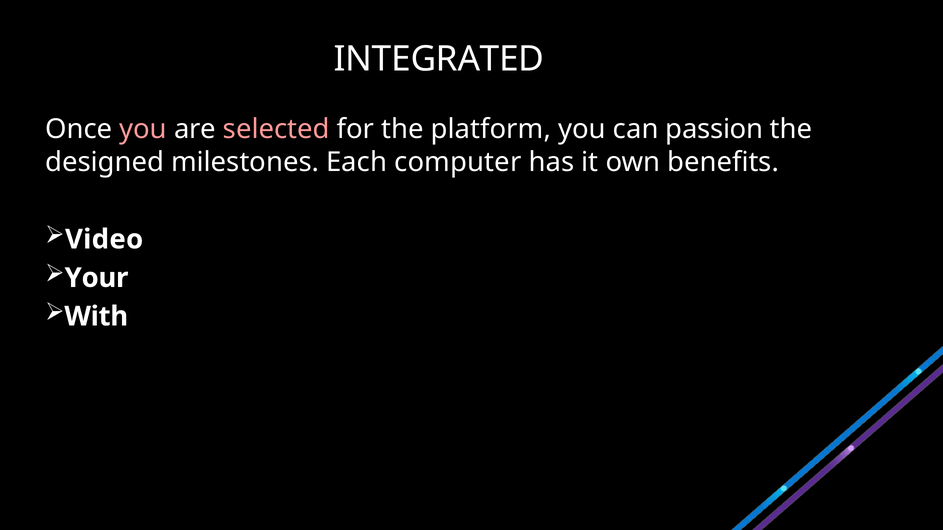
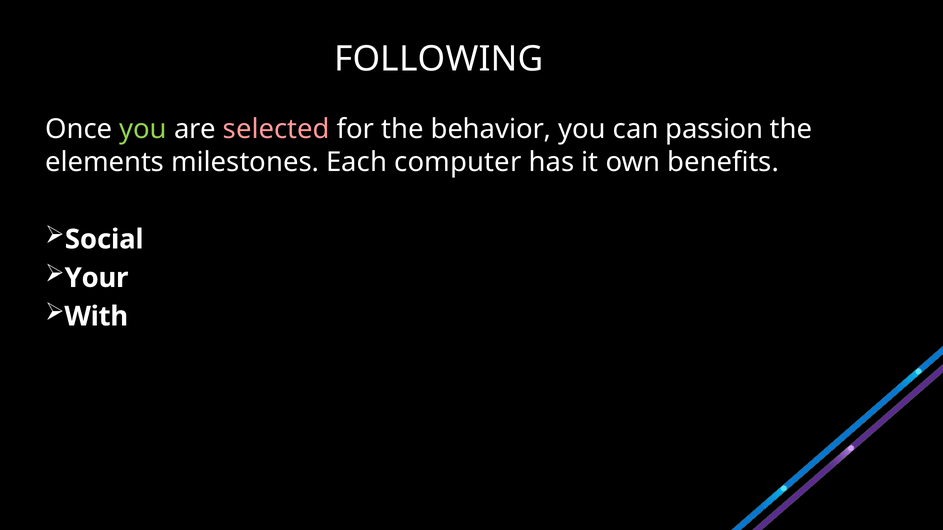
INTEGRATED: INTEGRATED -> FOLLOWING (439, 59)
you colour: pink -> light green (143, 129)
platform: platform -> behavior (491, 129)
designed: designed -> elements (105, 162)
Video: Video -> Social (104, 240)
